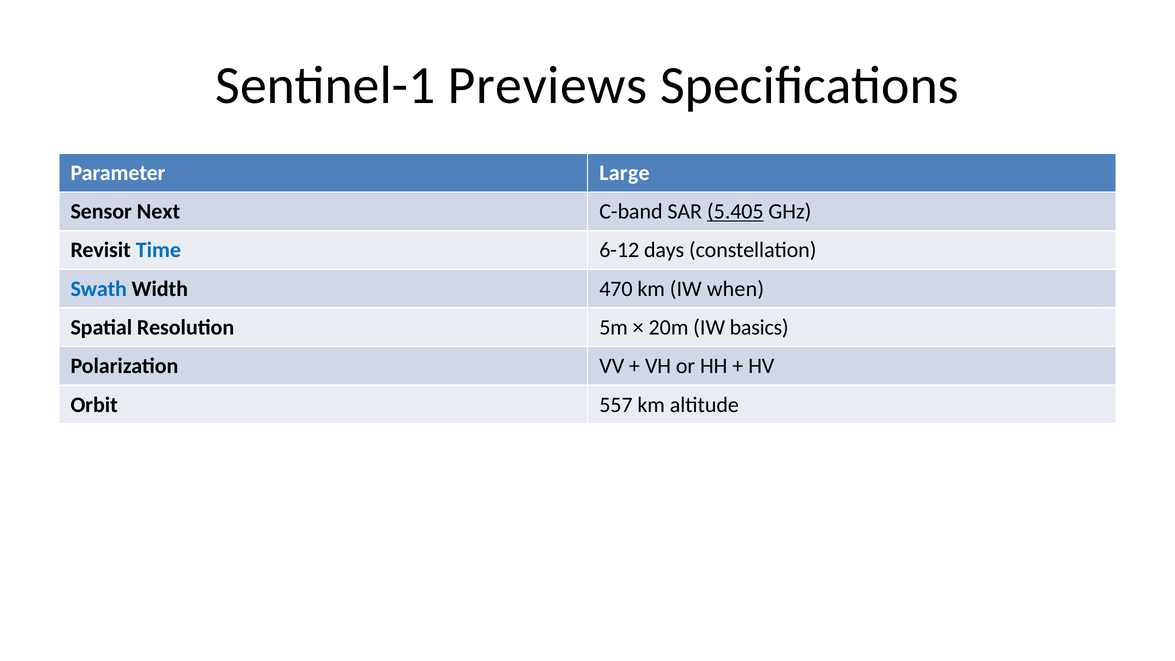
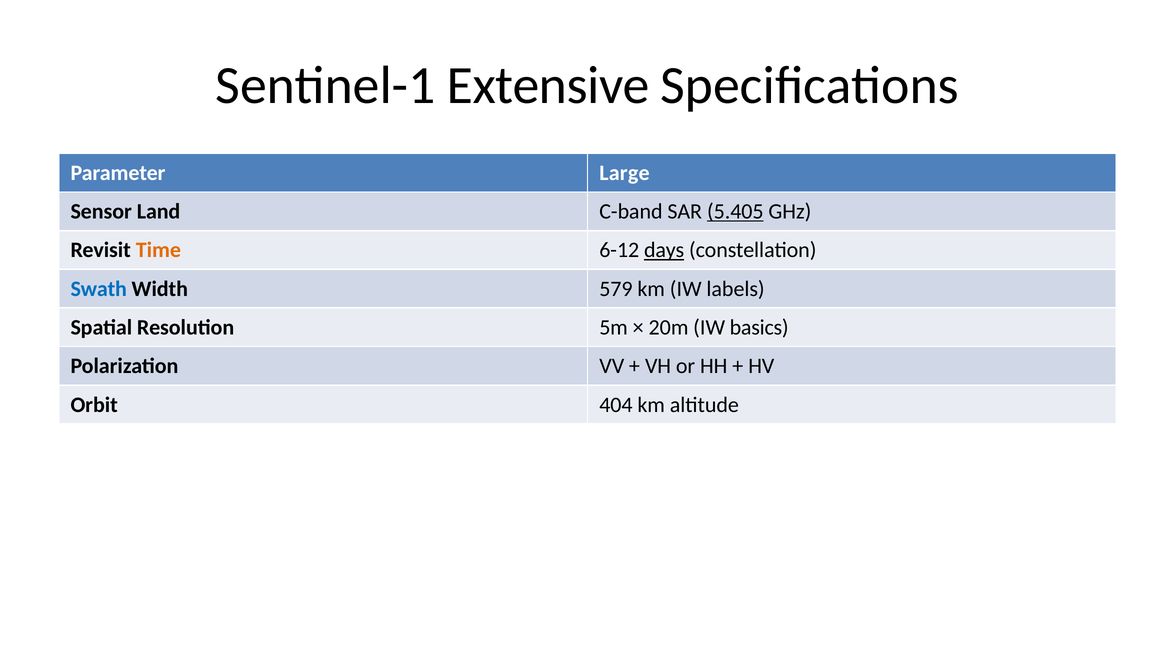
Previews: Previews -> Extensive (548, 85)
Next: Next -> Land (159, 212)
Time colour: blue -> orange (158, 250)
days underline: none -> present (664, 250)
470: 470 -> 579 (616, 289)
when: when -> labels (736, 289)
557: 557 -> 404 (616, 405)
